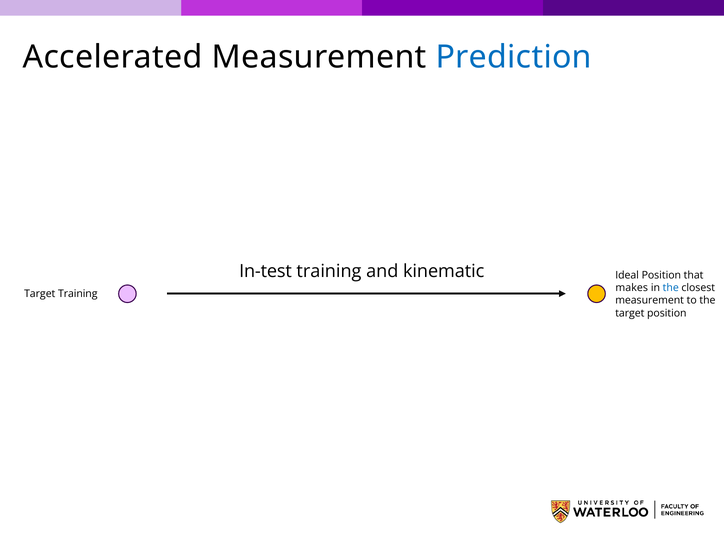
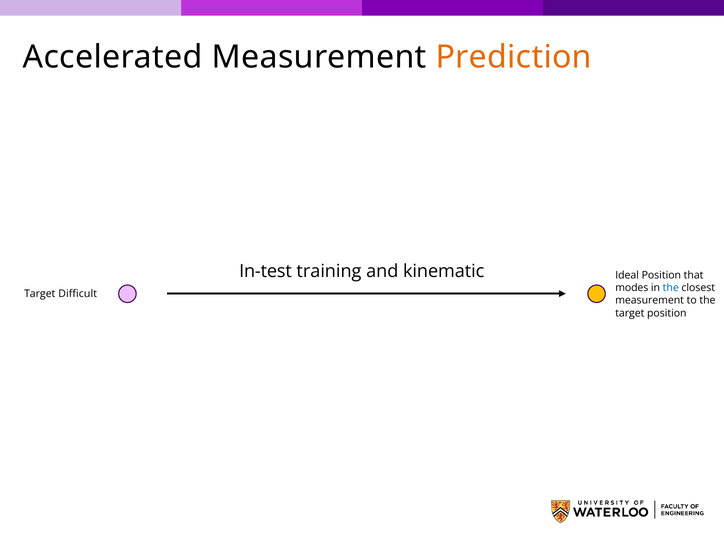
Prediction colour: blue -> orange (514, 57)
makes: makes -> modes (632, 288)
Target Training: Training -> Difficult (78, 294)
